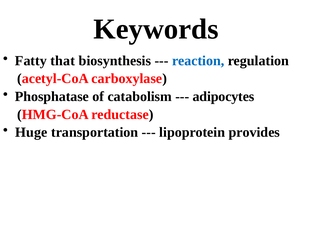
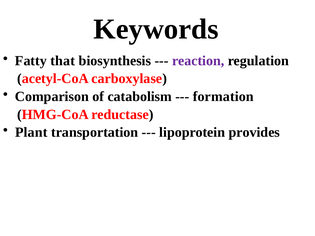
reaction colour: blue -> purple (198, 61)
Phosphatase: Phosphatase -> Comparison (52, 97)
adipocytes: adipocytes -> formation (223, 97)
Huge: Huge -> Plant (31, 132)
